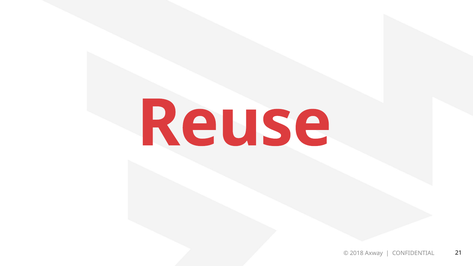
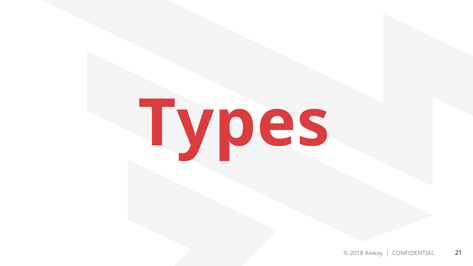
Reuse: Reuse -> Types (234, 124)
